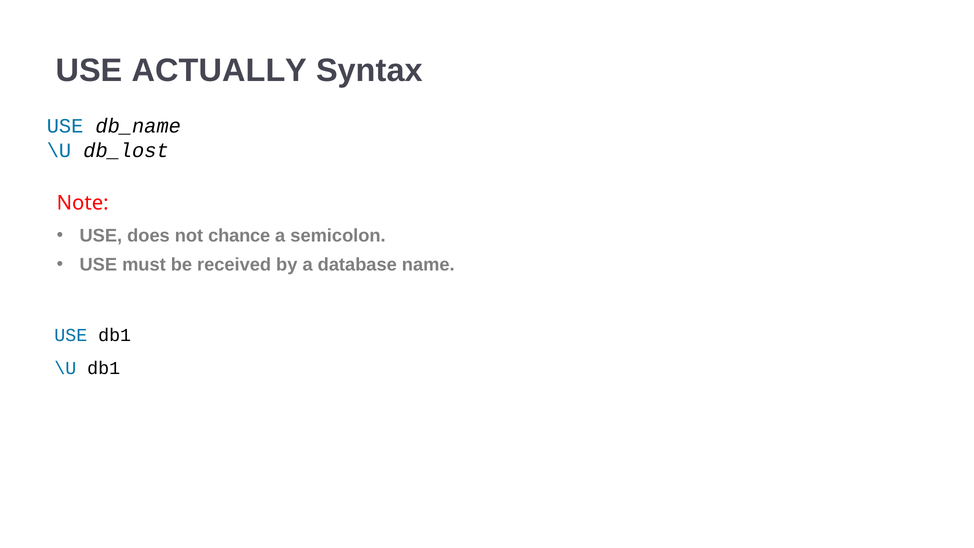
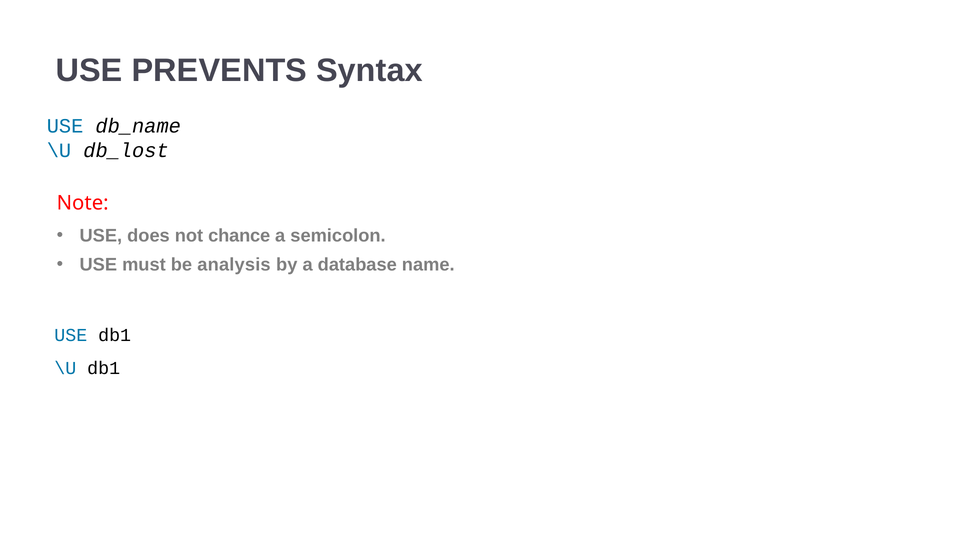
ACTUALLY: ACTUALLY -> PREVENTS (219, 70)
received: received -> analysis (234, 265)
